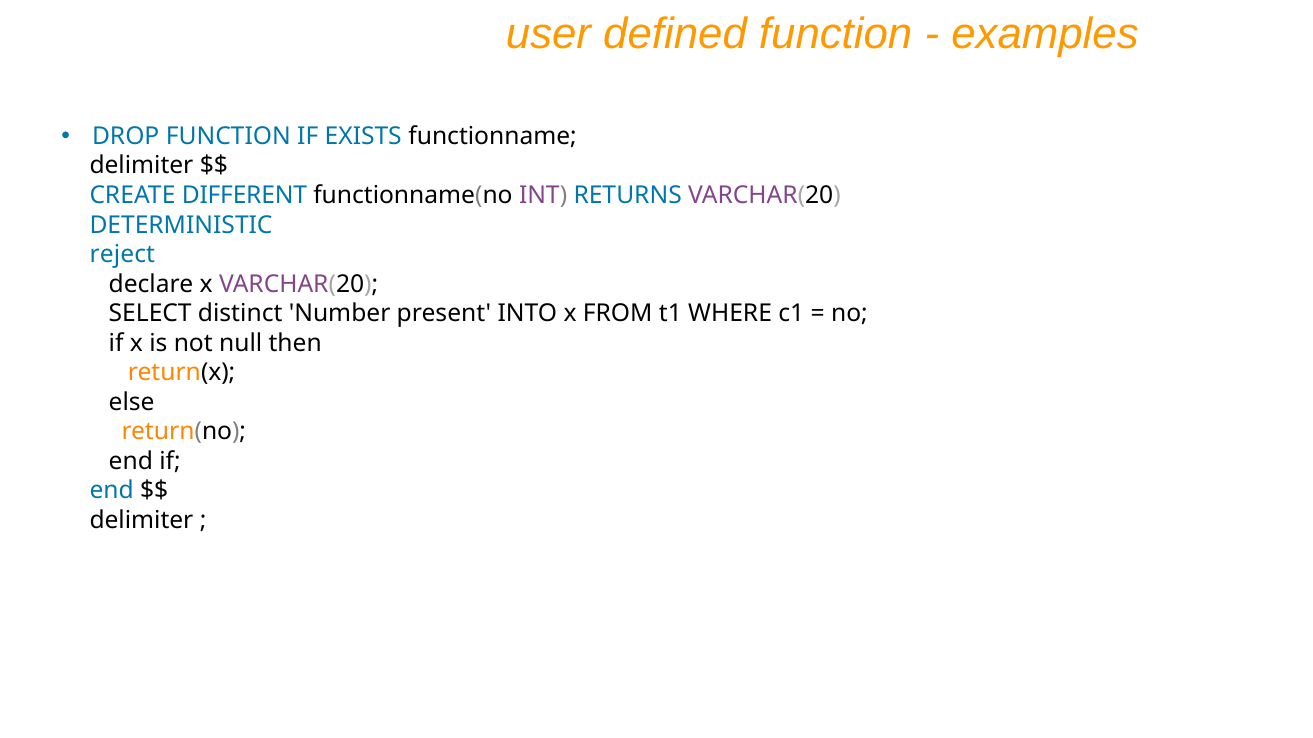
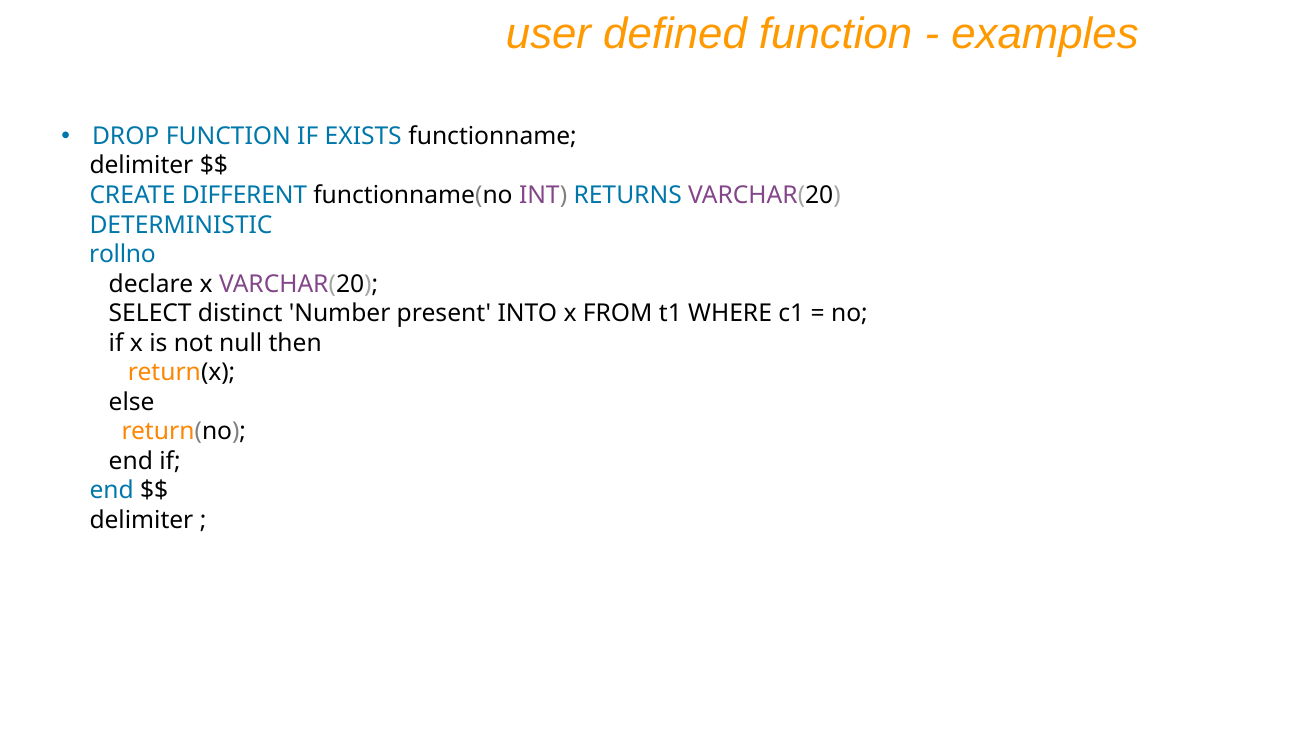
reject: reject -> rollno (122, 255)
